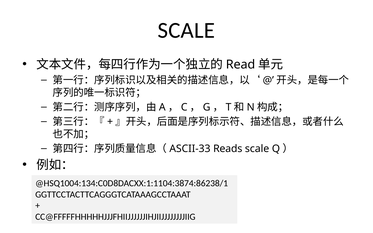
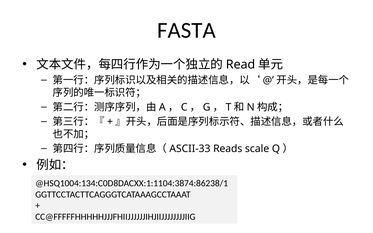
SCALE: SCALE -> FASTA (186, 30)
